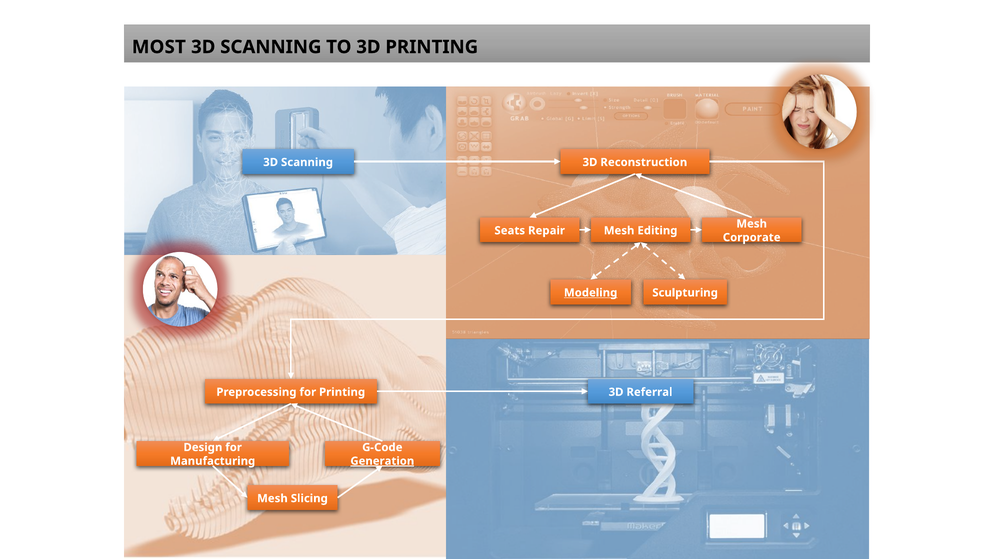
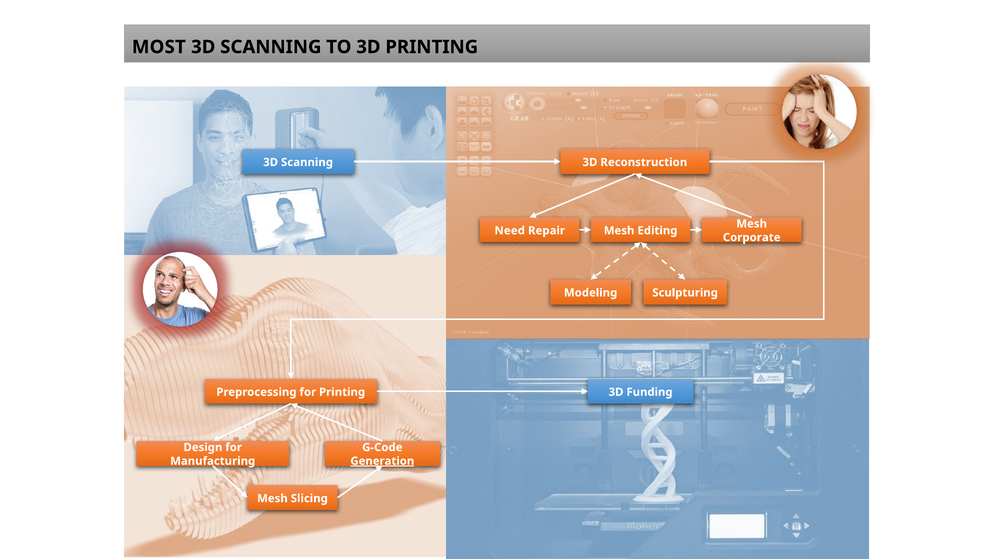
Seats: Seats -> Need (510, 231)
Modeling underline: present -> none (591, 293)
Referral: Referral -> Funding (649, 392)
